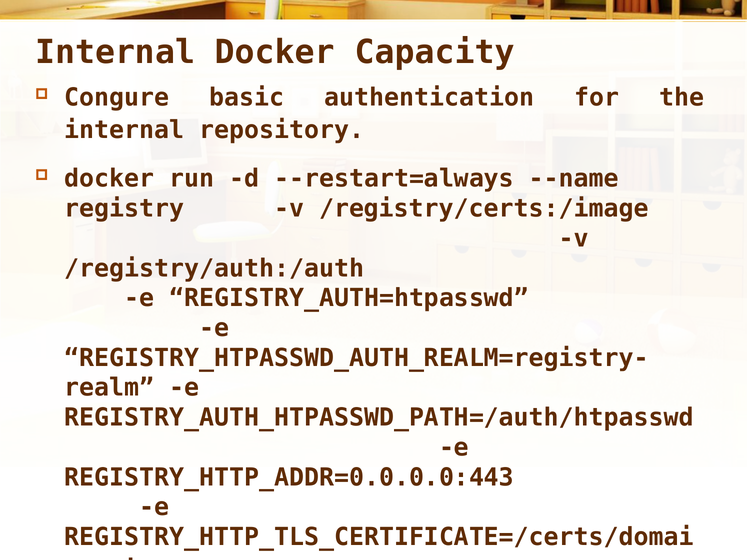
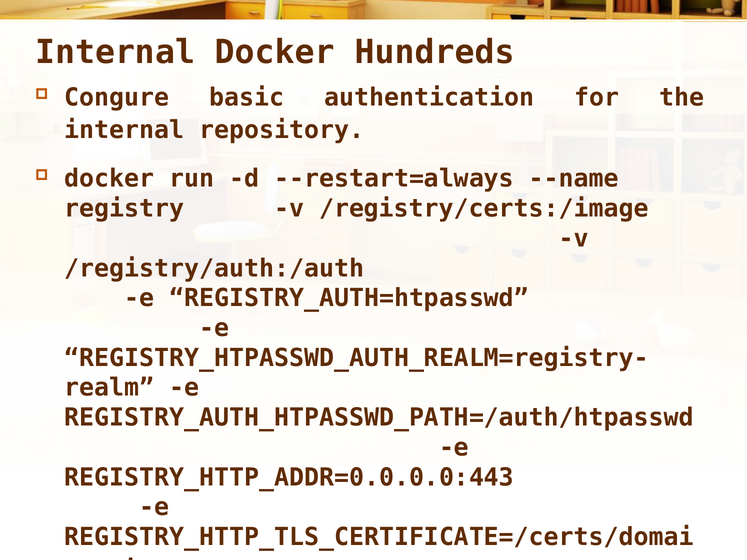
Capacity: Capacity -> Hundreds (435, 52)
